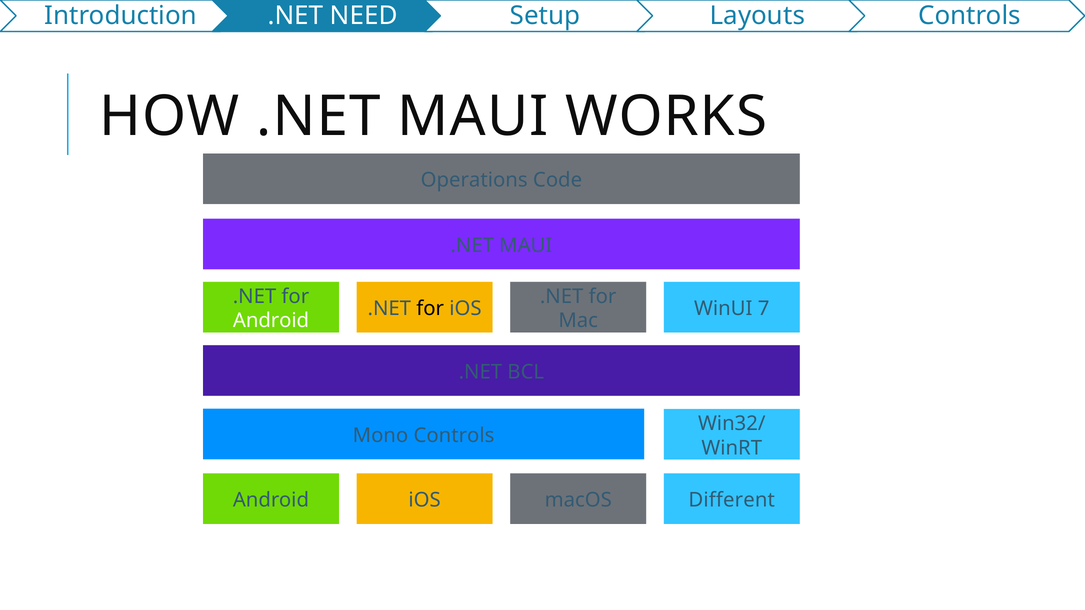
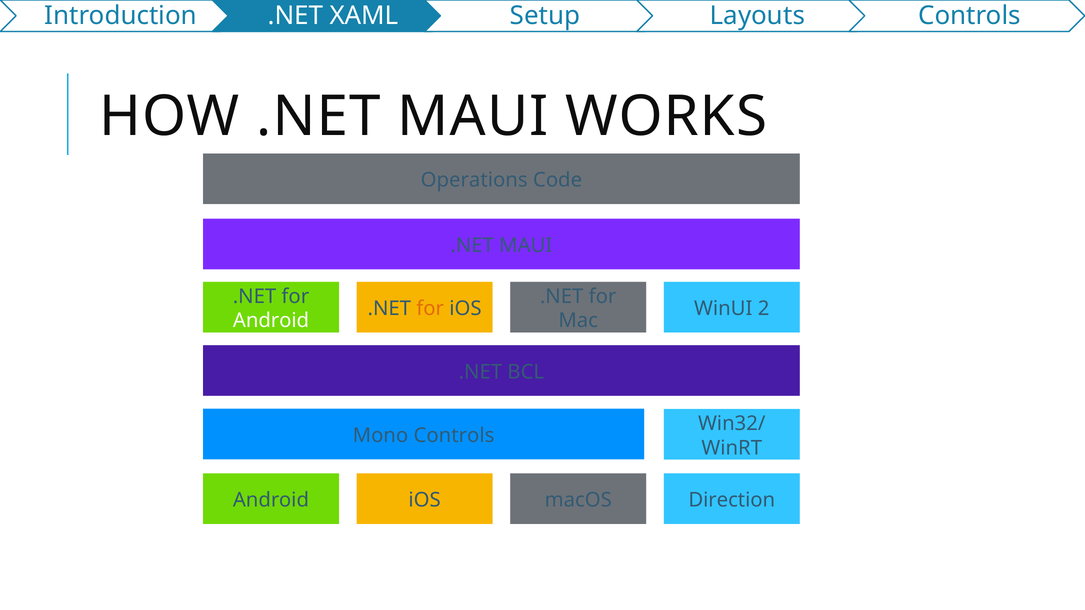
NEED: NEED -> XAML (364, 16)
for colour: black -> orange (430, 309)
7: 7 -> 2 (764, 309)
Different: Different -> Direction (732, 500)
